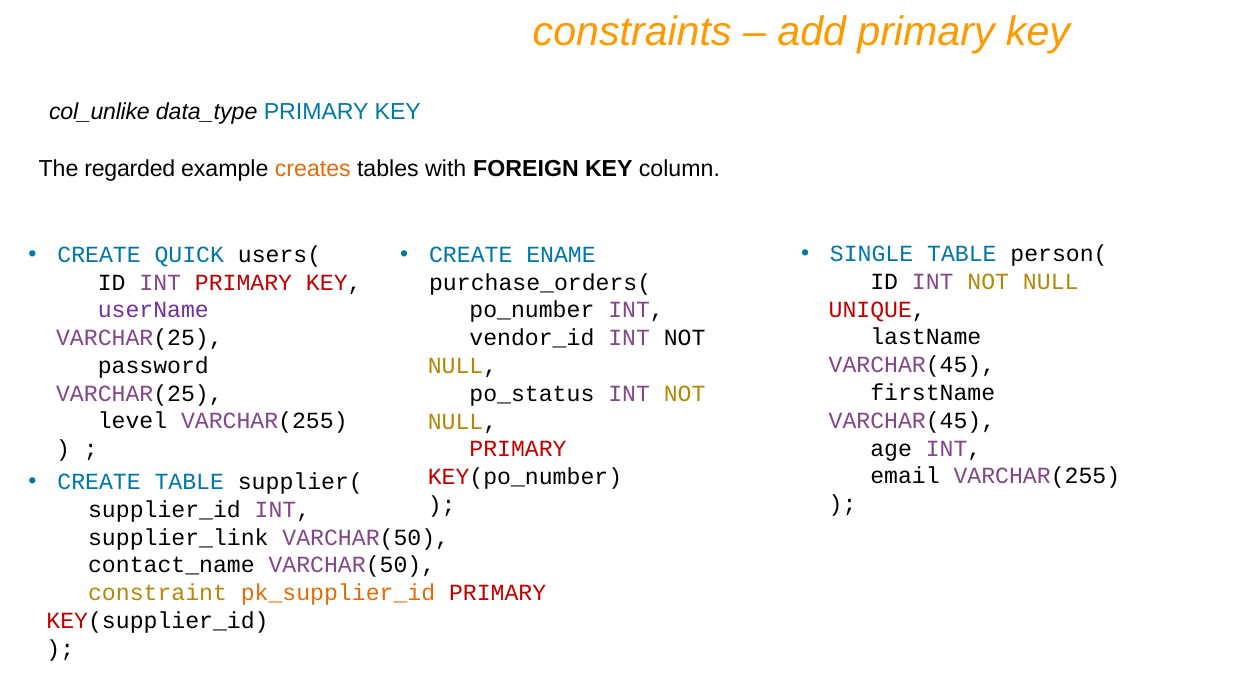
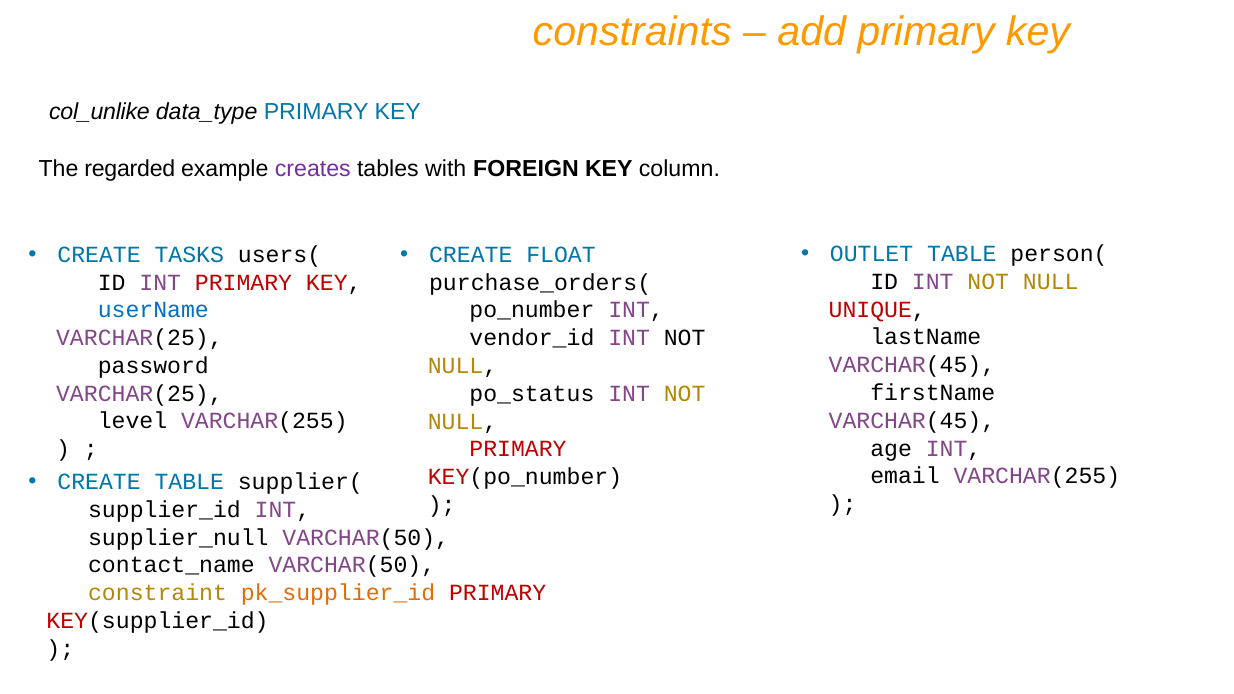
creates colour: orange -> purple (313, 169)
SINGLE: SINGLE -> OUTLET (872, 254)
QUICK: QUICK -> TASKS (189, 255)
ENAME: ENAME -> FLOAT (561, 255)
userName colour: purple -> blue (153, 310)
supplier_link: supplier_link -> supplier_null (178, 538)
